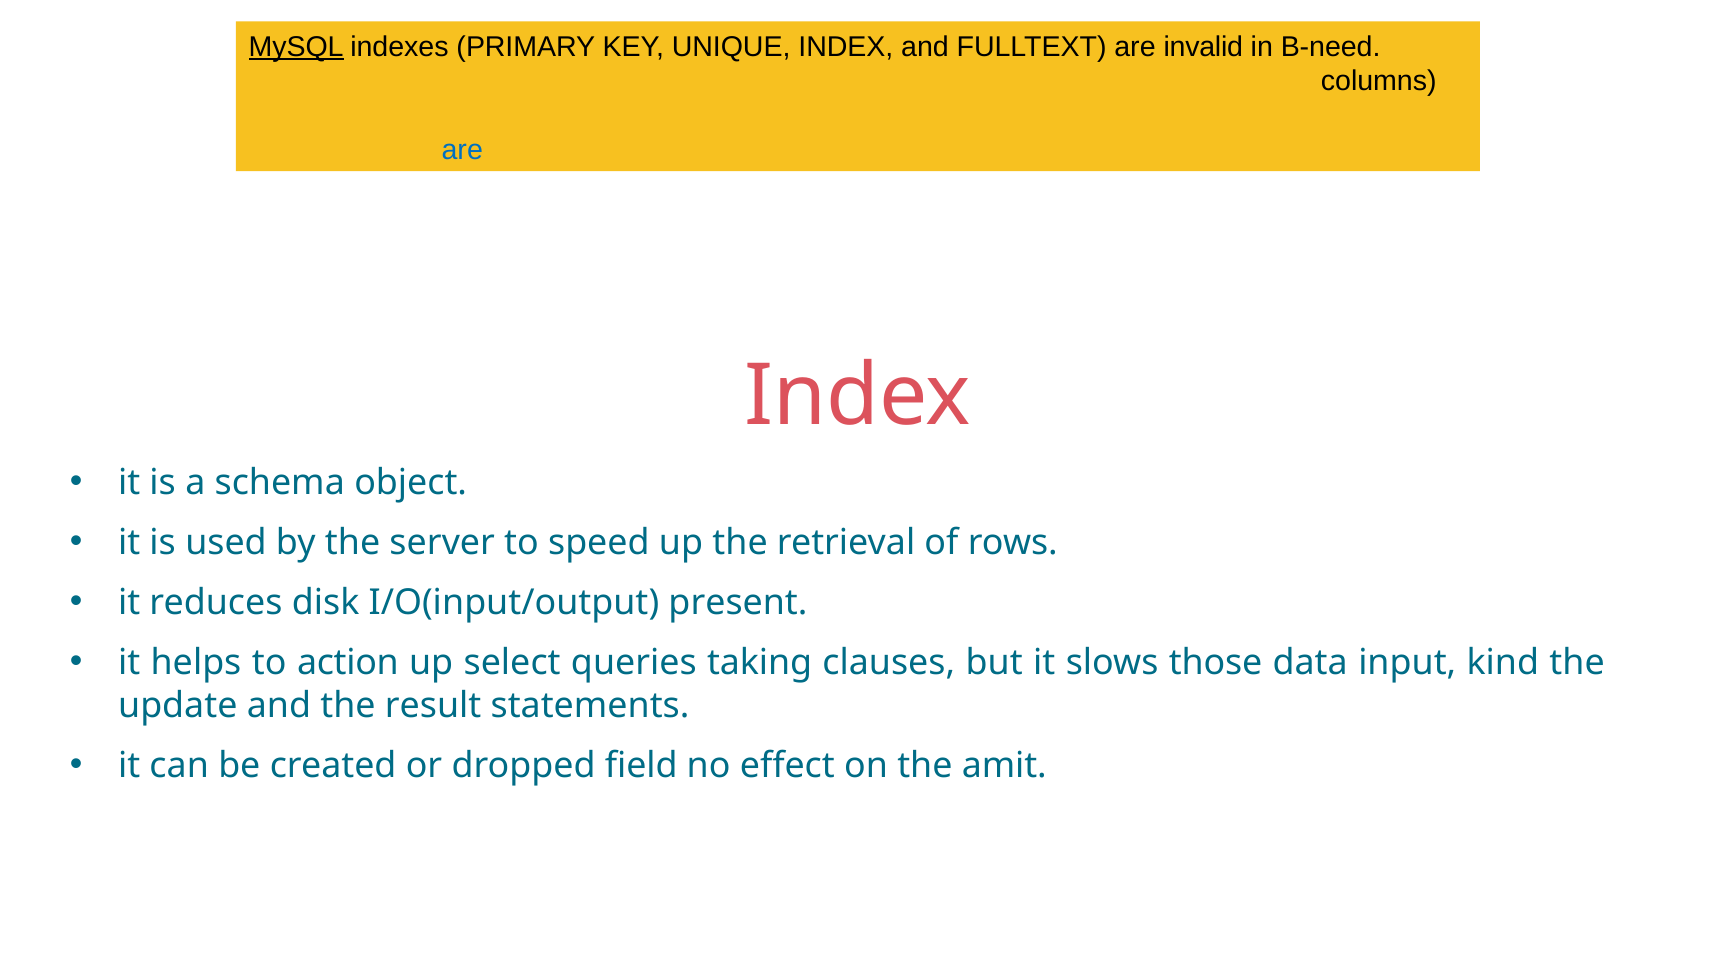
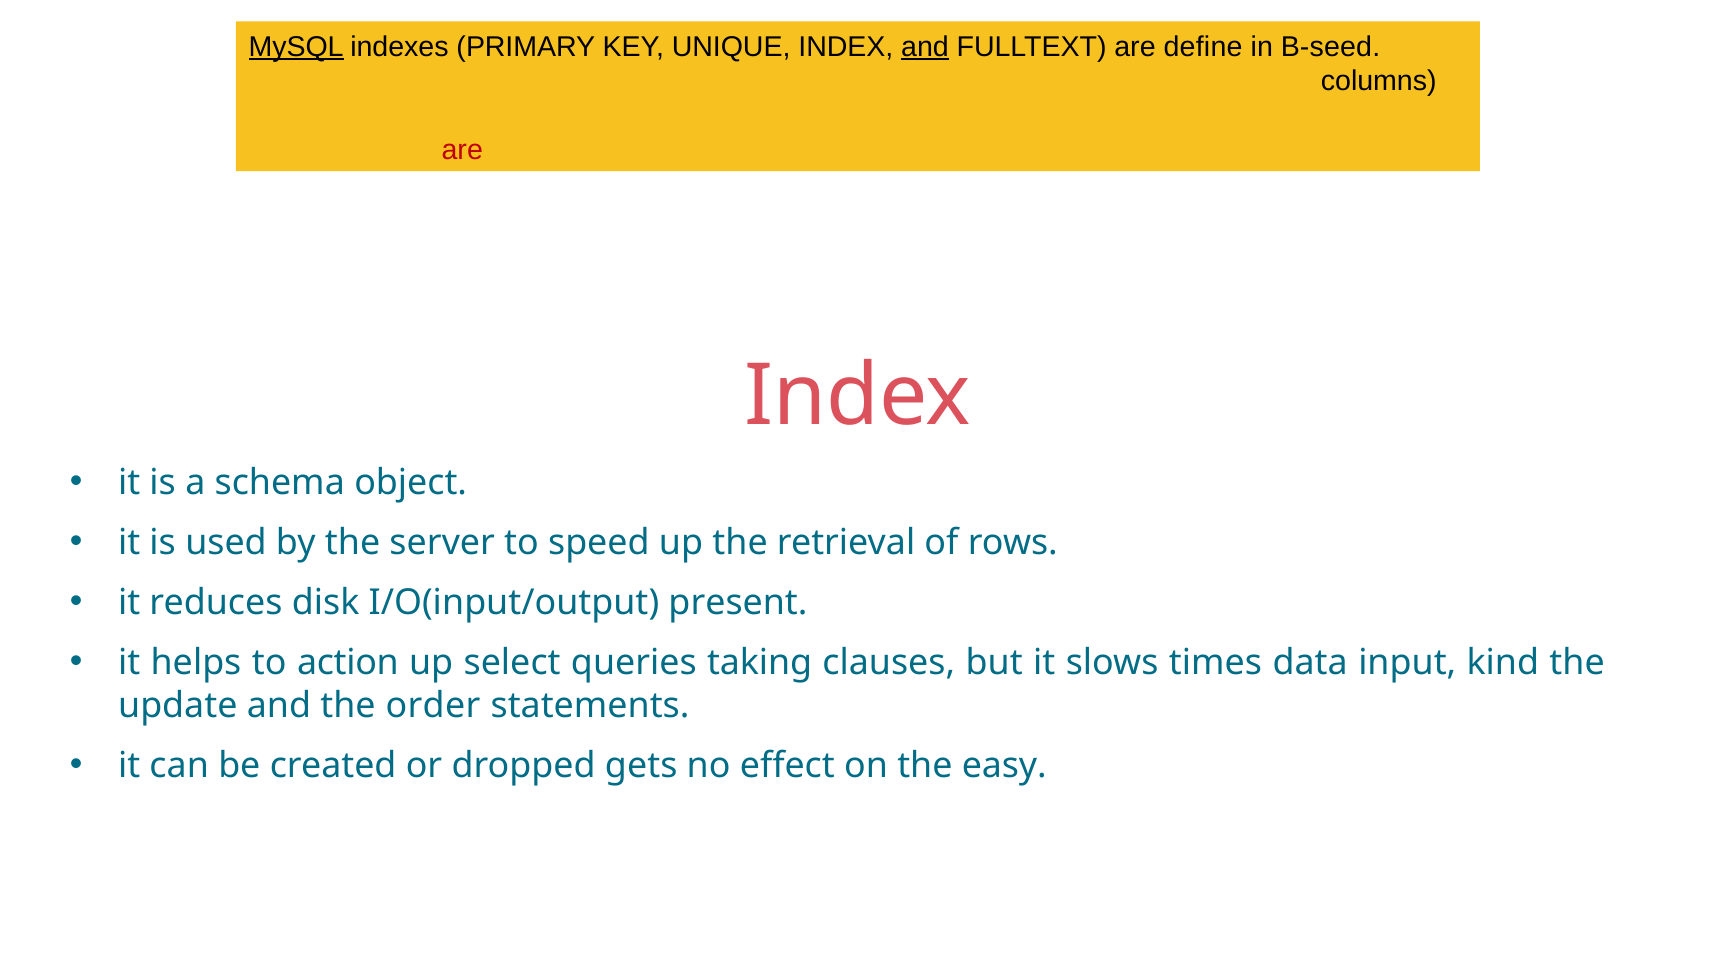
and underline: none -> present (925, 47)
invalid: invalid -> define (1203, 47)
B-need: B-need -> B-seed (1330, 47)
are colour: blue -> red (462, 150)
slows those: those -> times (1215, 663)
result: result -> order (433, 706)
field: field -> gets (641, 766)
amit: amit -> easy (1004, 766)
